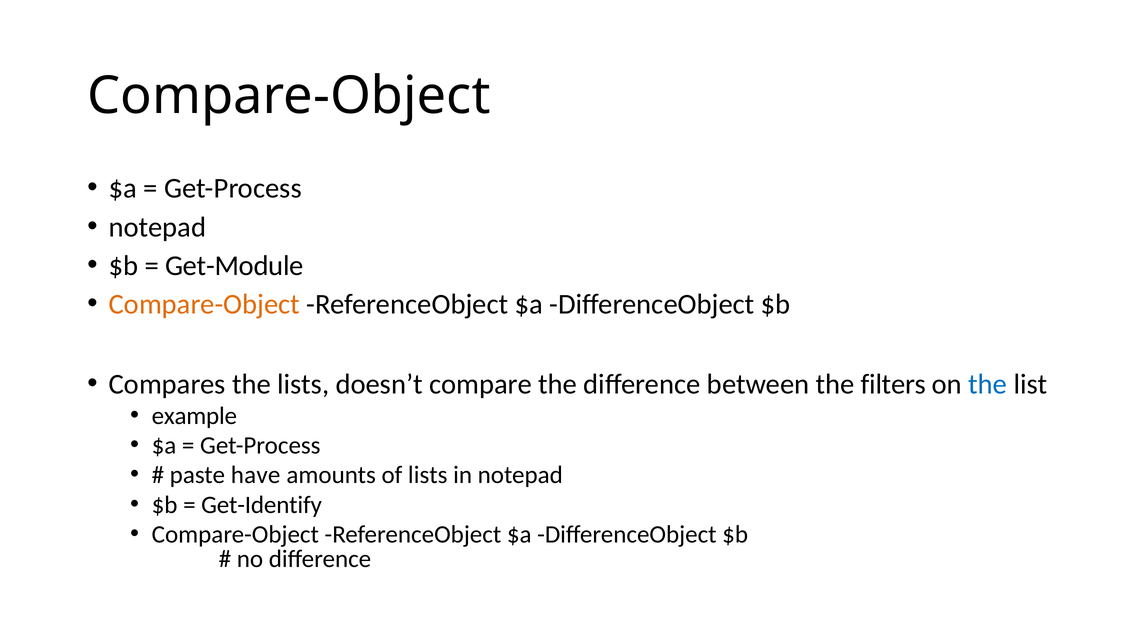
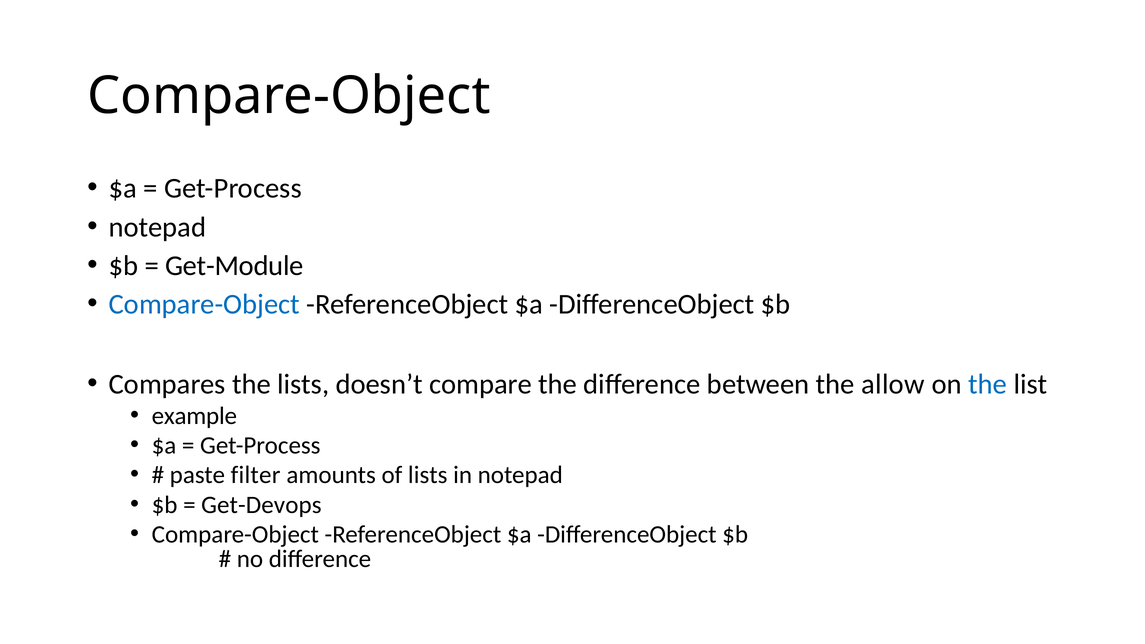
Compare-Object colour: orange -> blue (204, 304)
filters: filters -> allow (893, 384)
have: have -> filter (256, 475)
Get-Identify: Get-Identify -> Get-Devops (261, 505)
